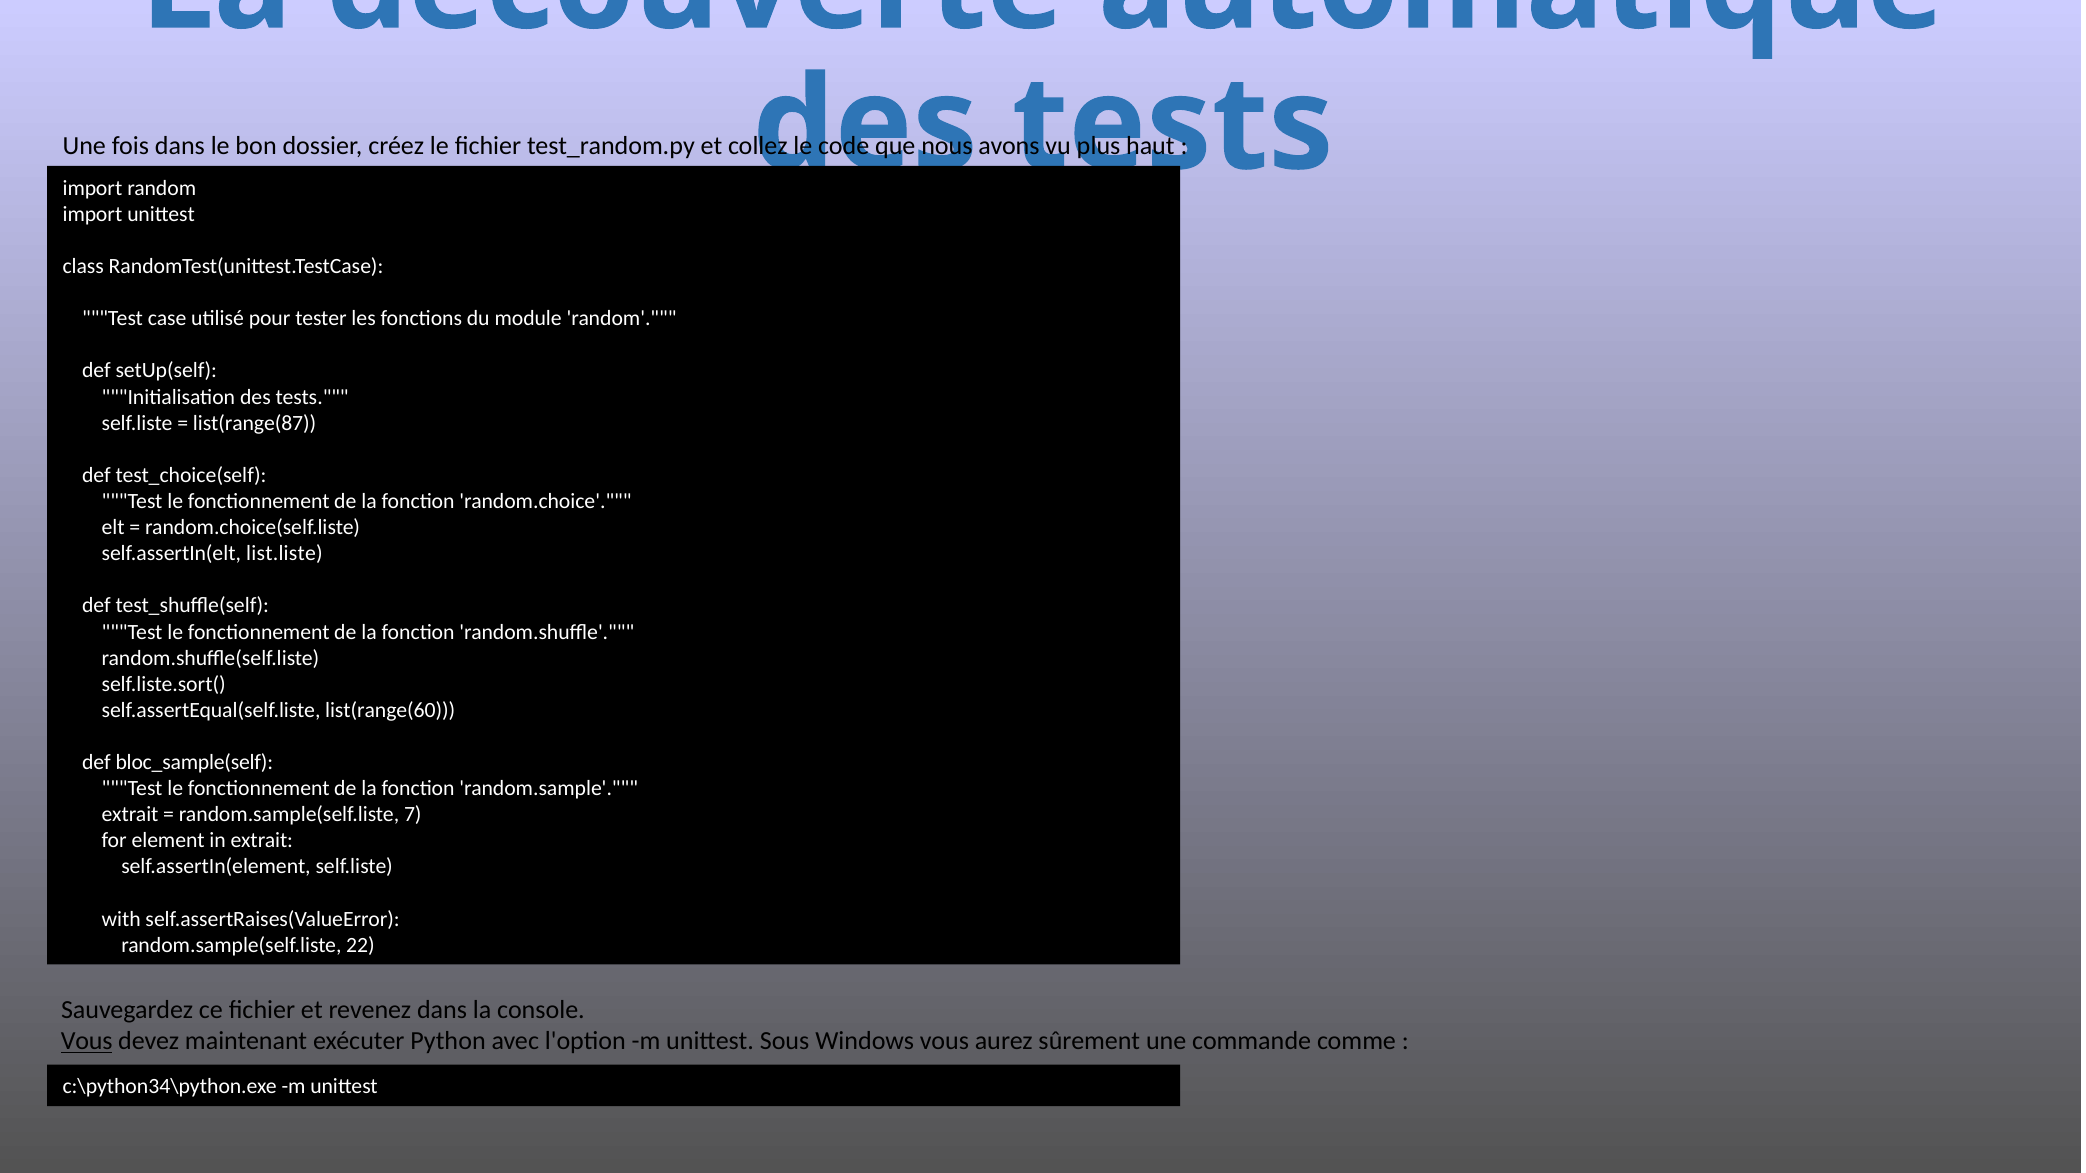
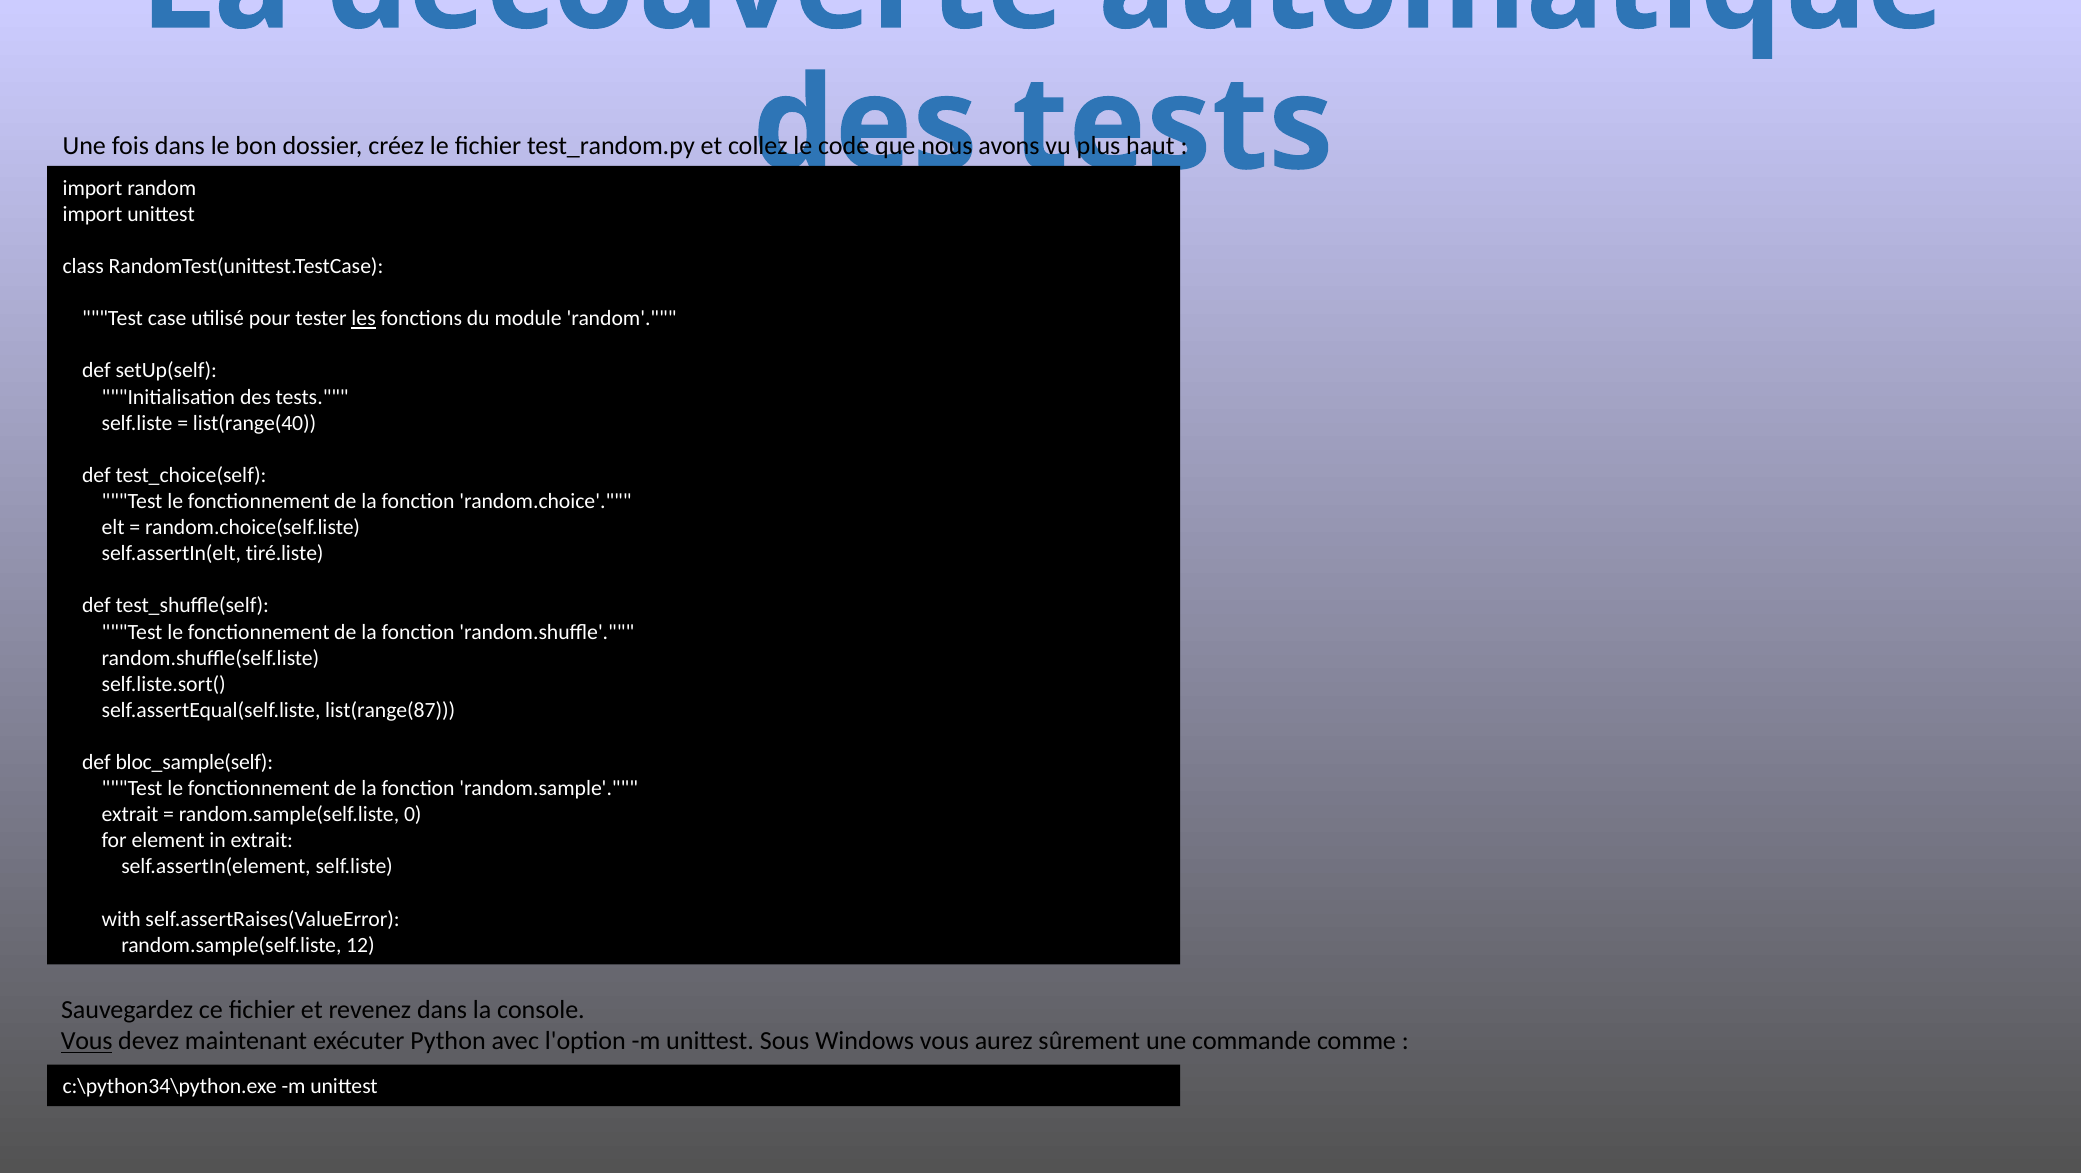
les underline: none -> present (364, 319)
list(range(87: list(range(87 -> list(range(40 (255, 423)
list.liste: list.liste -> tiré.liste (285, 554)
list(range(60: list(range(60 -> list(range(87 (390, 710)
7: 7 -> 0 (413, 815)
22: 22 -> 12 (361, 945)
